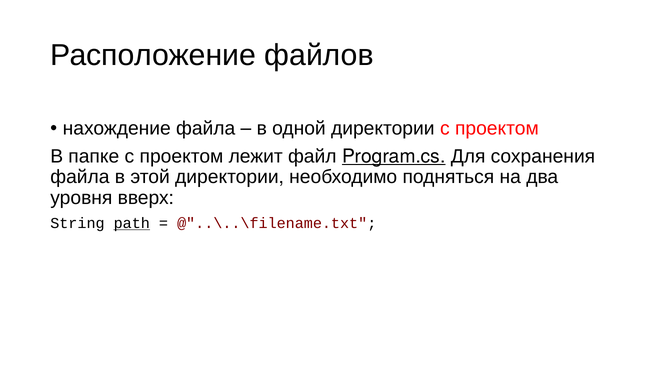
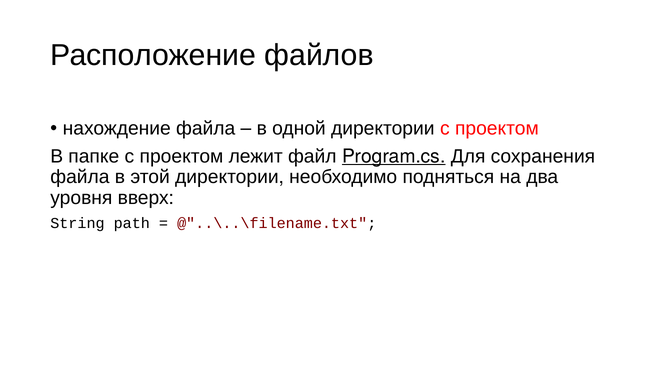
path underline: present -> none (132, 223)
